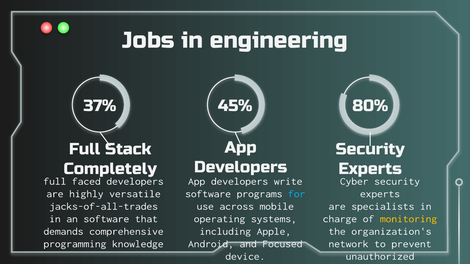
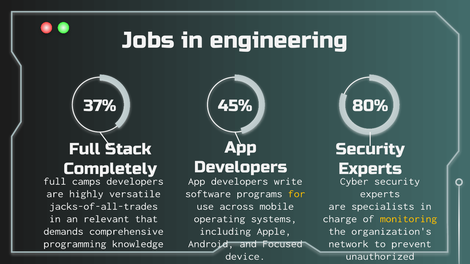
faced: faced -> camps (86, 181)
for colour: light blue -> yellow (297, 194)
an software: software -> relevant (106, 219)
